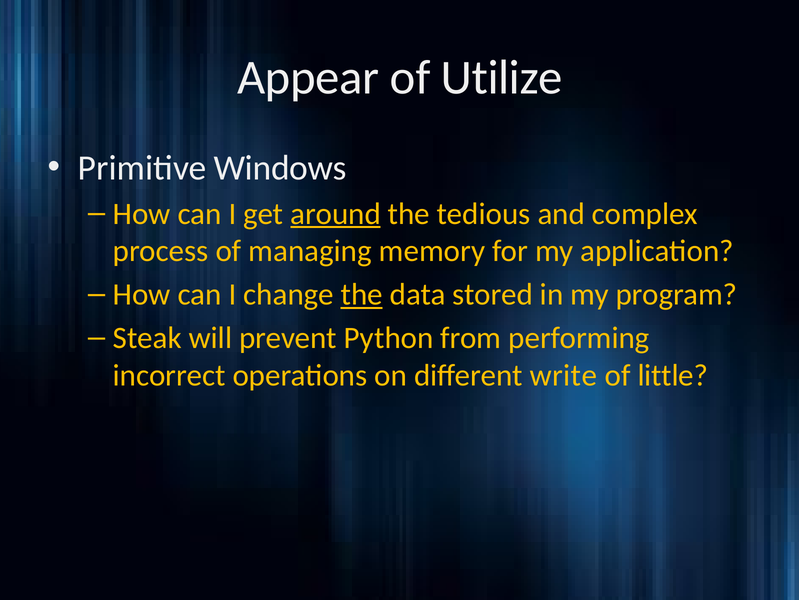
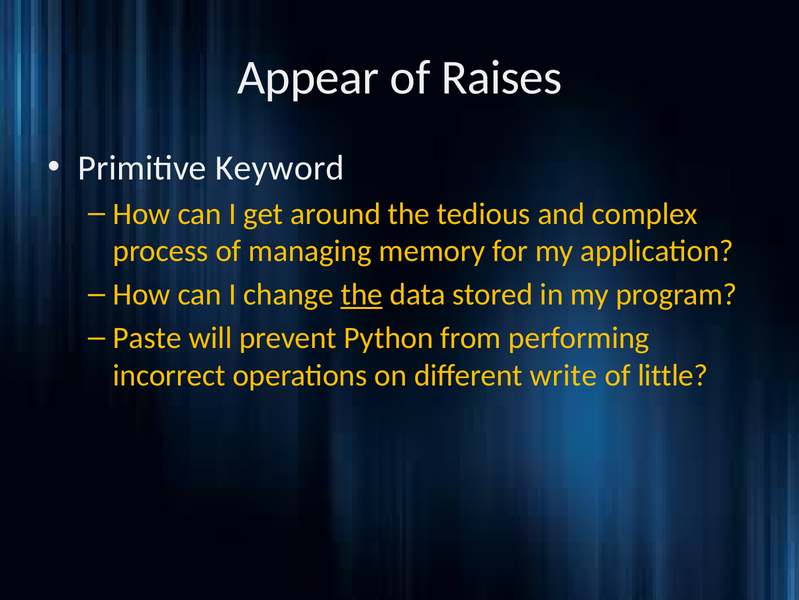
Utilize: Utilize -> Raises (502, 77)
Windows: Windows -> Keyword (280, 168)
around underline: present -> none (336, 213)
Steak: Steak -> Paste (147, 338)
